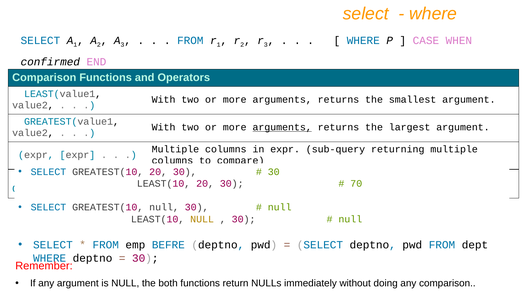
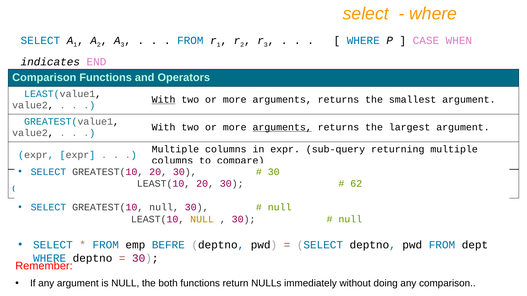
confirmed: confirmed -> indicates (50, 62)
With underline: none -> present (164, 100)
70: 70 -> 62 (356, 184)
